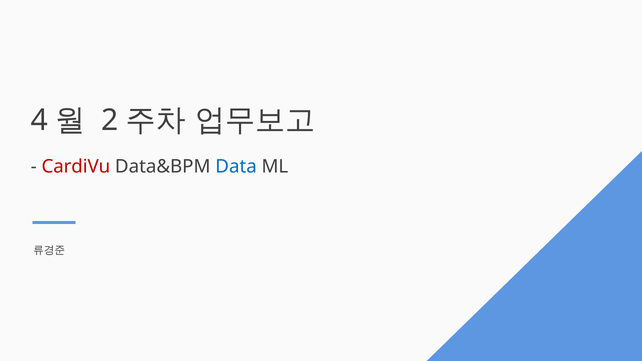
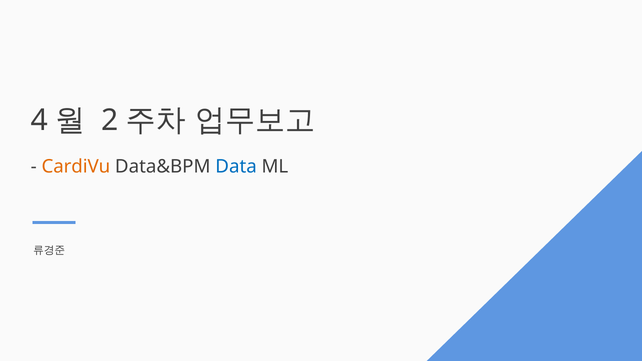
CardiVu colour: red -> orange (76, 166)
